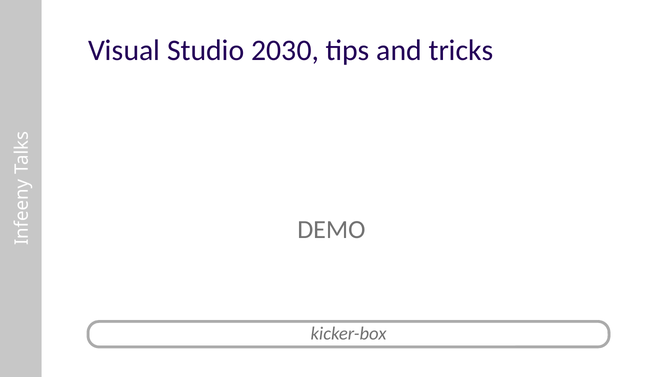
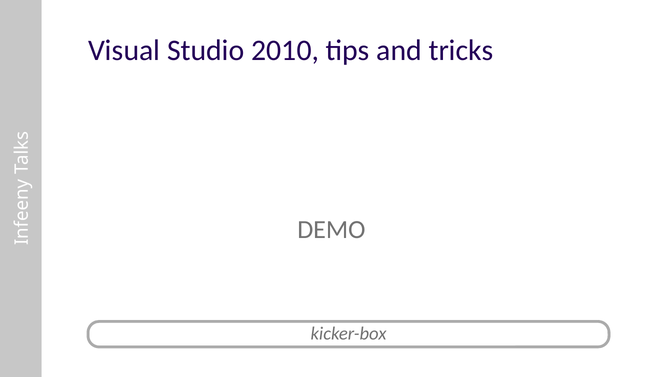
2030: 2030 -> 2010 (285, 50)
